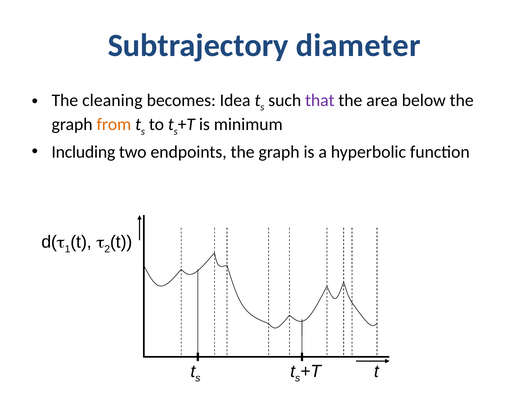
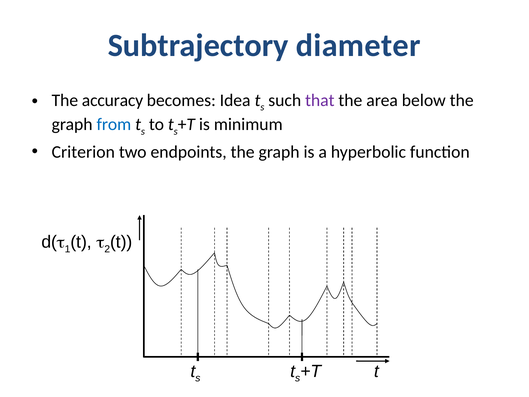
cleaning: cleaning -> accuracy (113, 100)
from colour: orange -> blue (114, 124)
Including: Including -> Criterion (83, 152)
